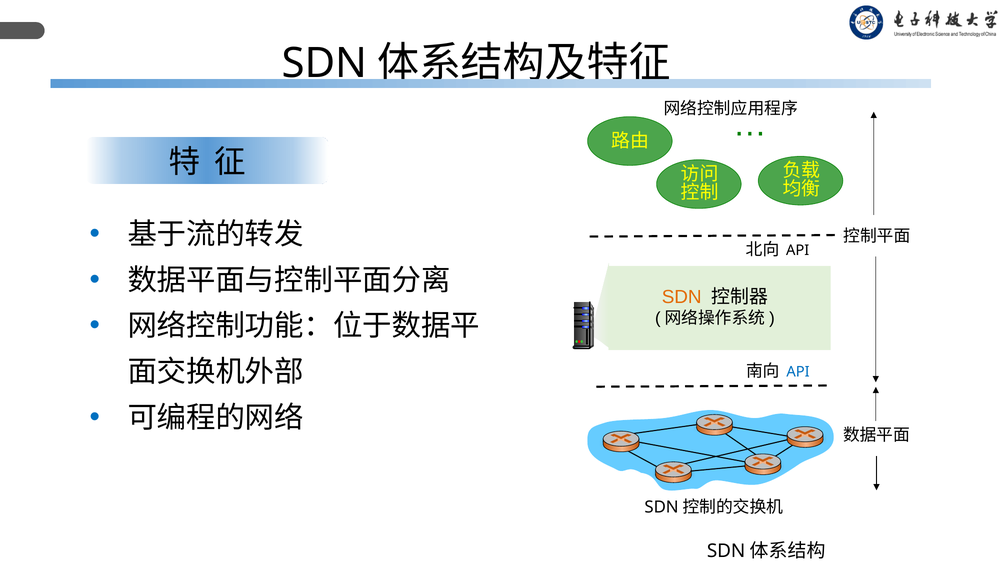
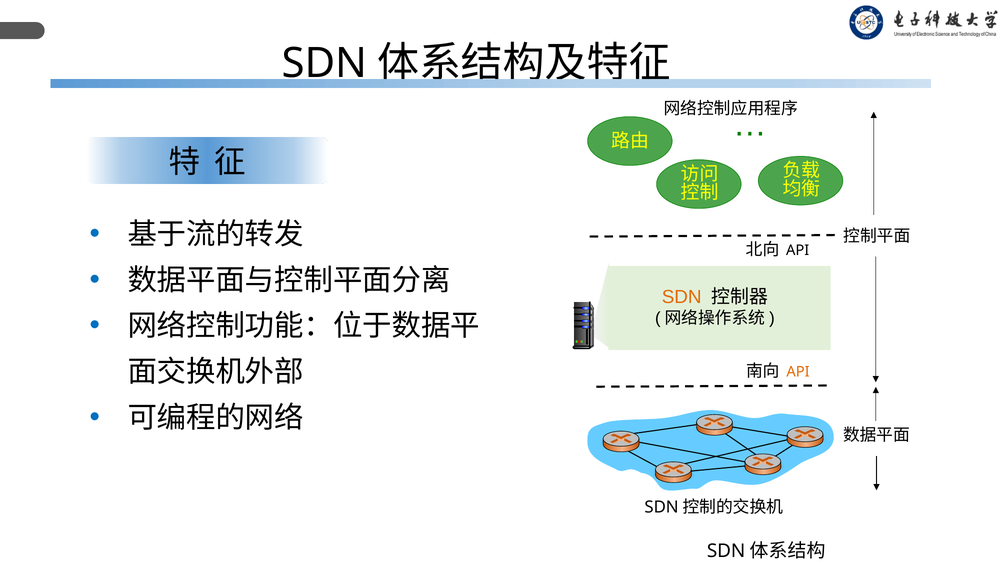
API colour: blue -> orange (798, 372)
